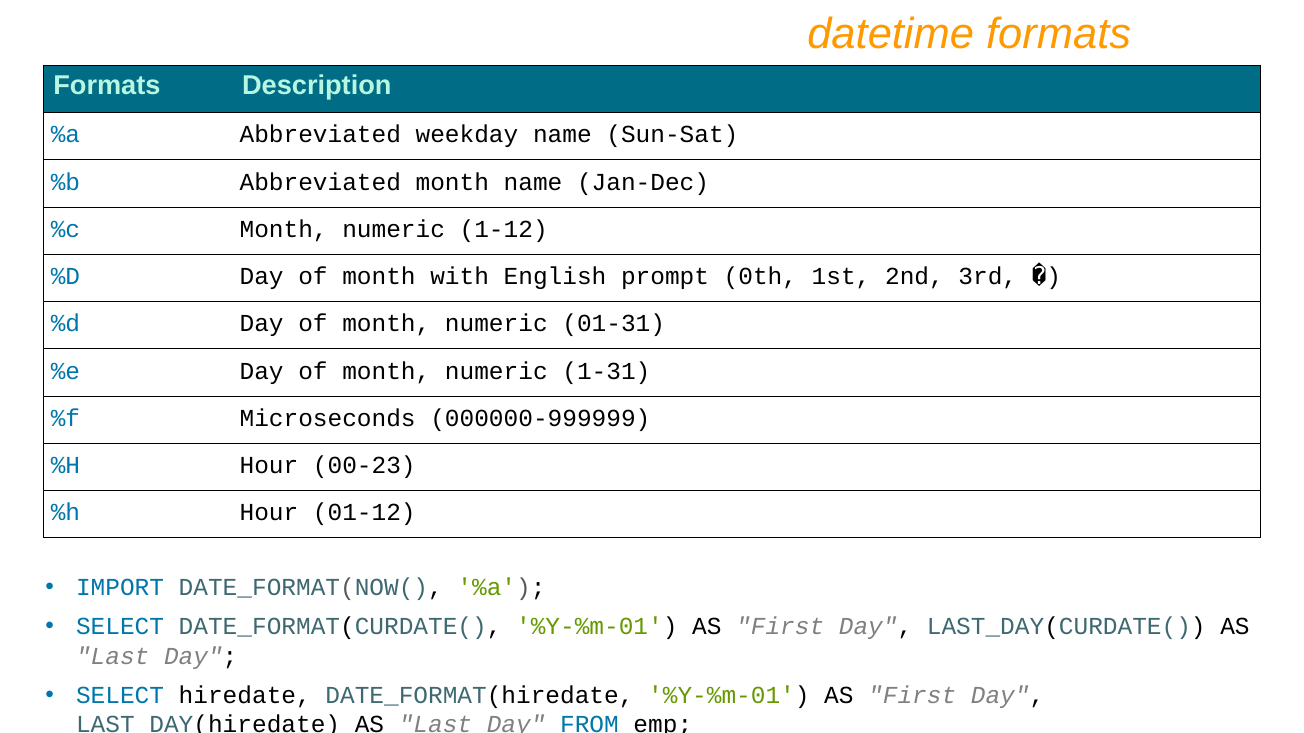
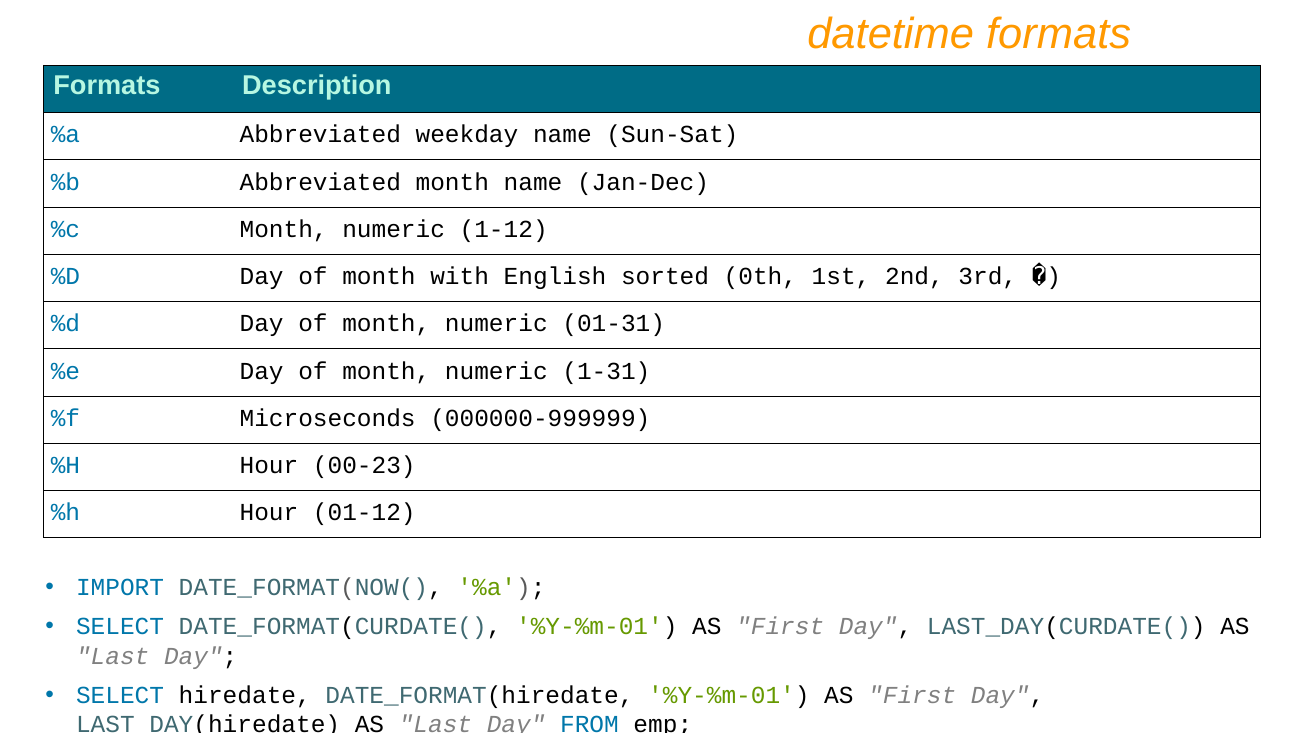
prompt: prompt -> sorted (665, 277)
